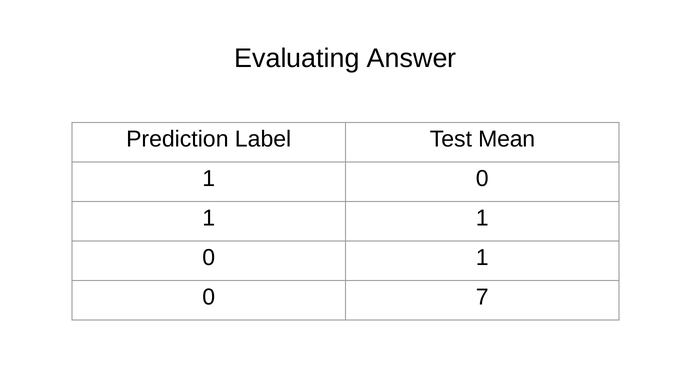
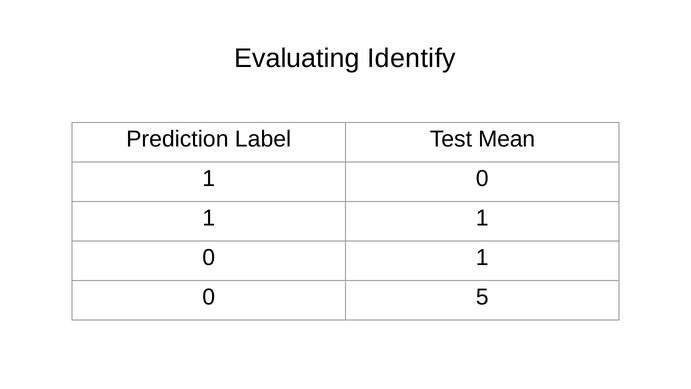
Answer: Answer -> Identify (412, 59)
7: 7 -> 5 (482, 297)
